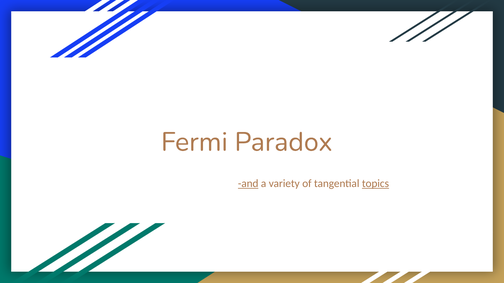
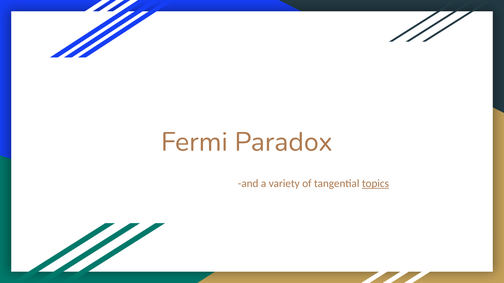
and underline: present -> none (248, 184)
